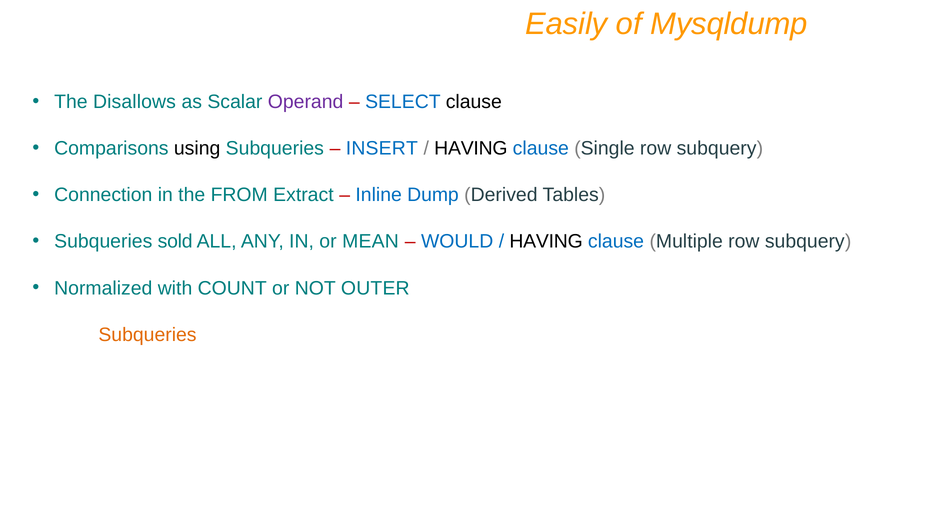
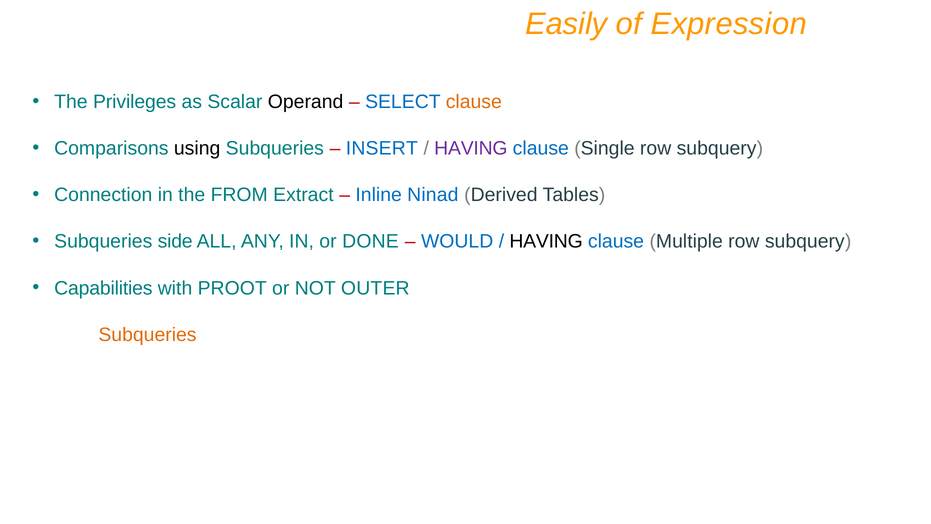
Mysqldump: Mysqldump -> Expression (729, 24)
Disallows: Disallows -> Privileges (135, 102)
Operand colour: purple -> black (306, 102)
clause colour: black -> orange (474, 102)
HAVING colour: black -> purple (471, 148)
Dump: Dump -> Ninad (433, 195)
sold: sold -> side (175, 241)
MEAN: MEAN -> DONE (370, 241)
Normalized: Normalized -> Capabilities (103, 288)
COUNT: COUNT -> PROOT (232, 288)
